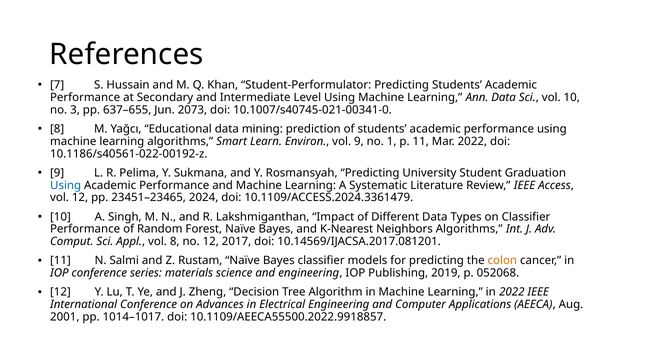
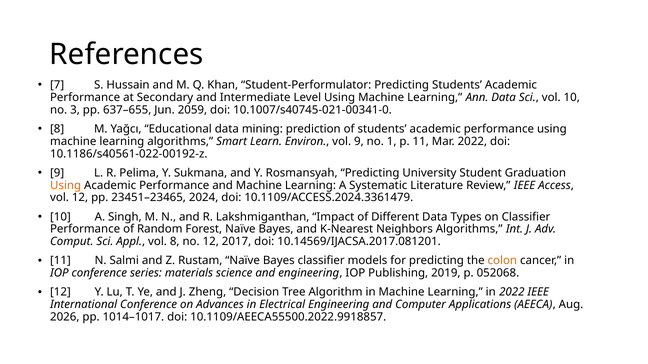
2073: 2073 -> 2059 (192, 110)
Using colour: blue -> orange (66, 186)
2001: 2001 -> 2026 (65, 317)
